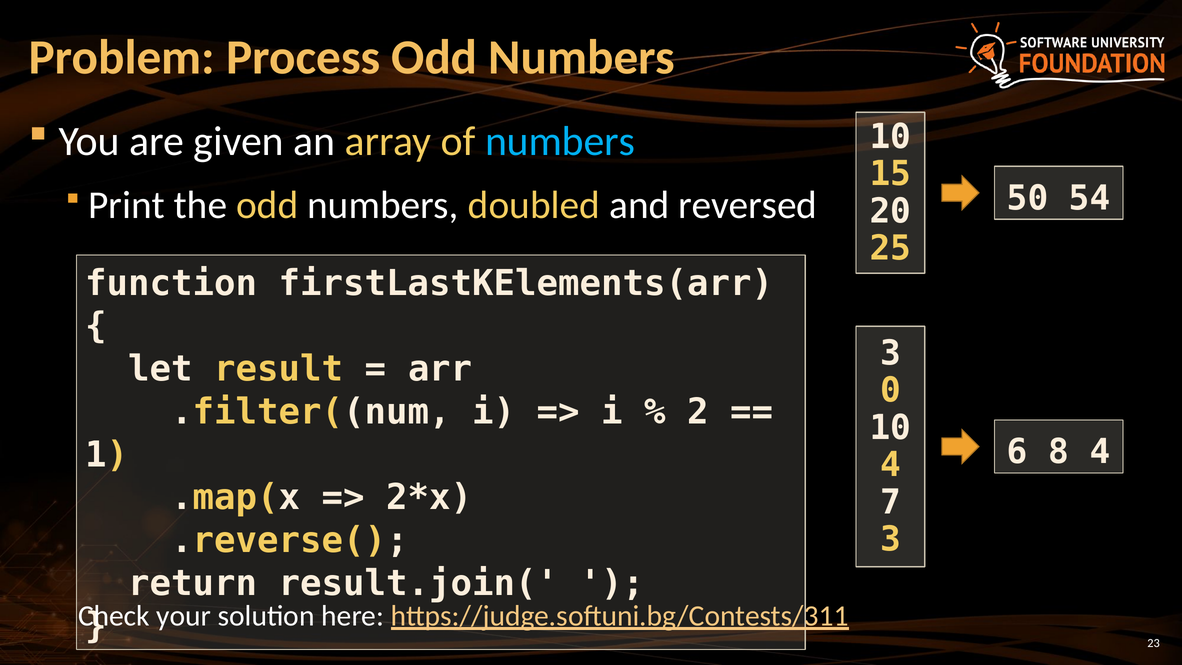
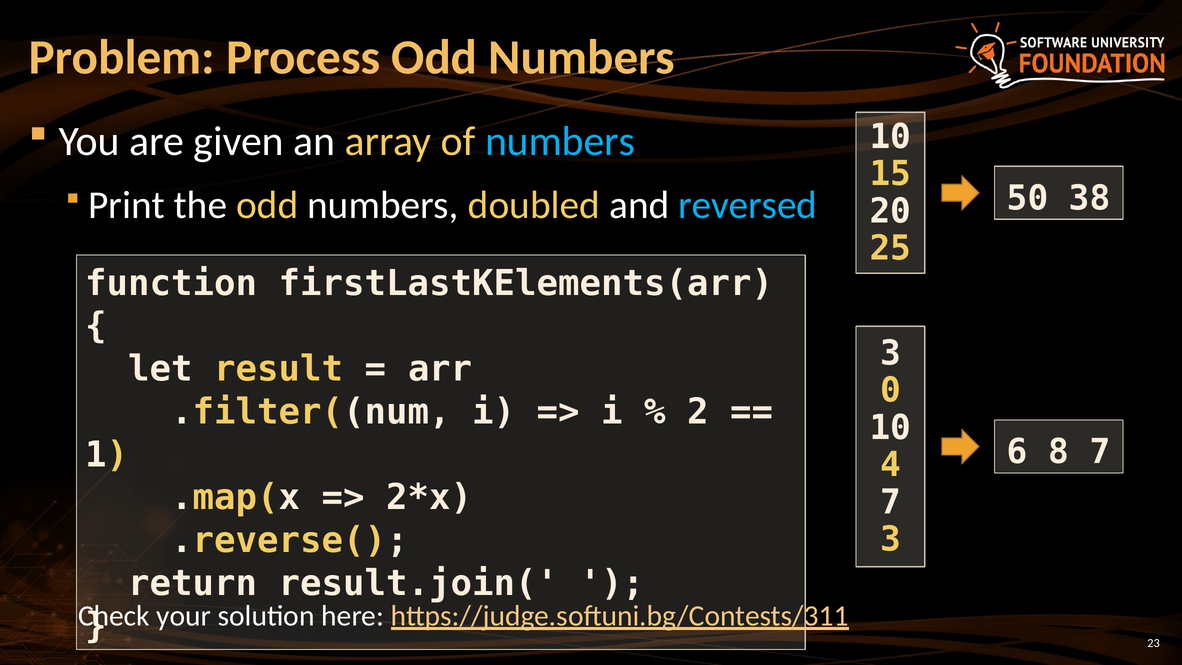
54: 54 -> 38 (1090, 198)
reversed colour: white -> light blue (748, 205)
8 4: 4 -> 7 (1100, 452)
